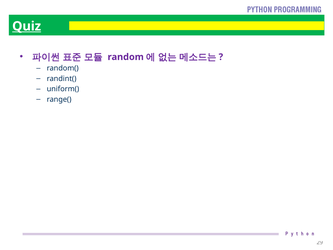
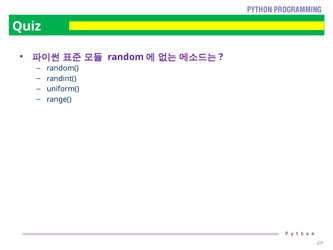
Quiz underline: present -> none (27, 26)
